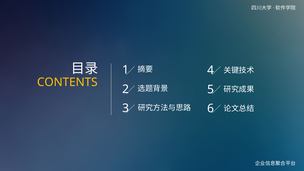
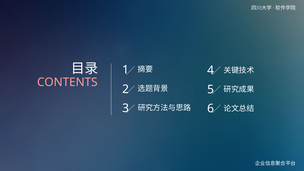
CONTENTS colour: yellow -> pink (67, 82)
